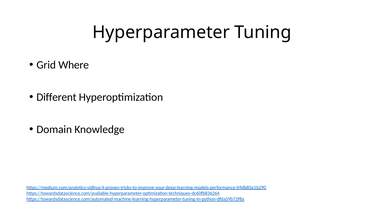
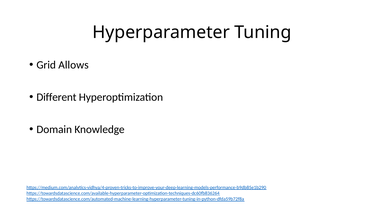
Where: Where -> Allows (74, 65)
